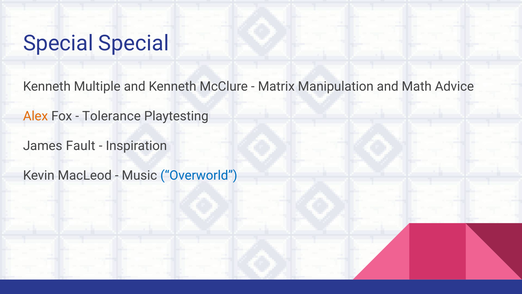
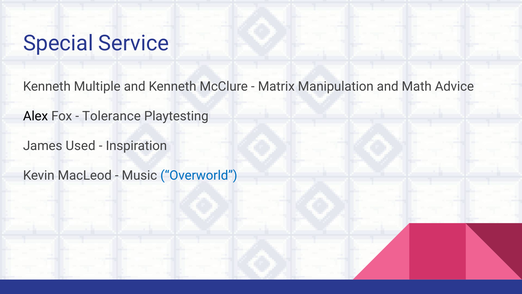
Special Special: Special -> Service (134, 43)
Alex colour: orange -> black (36, 116)
Fault: Fault -> Used (81, 146)
